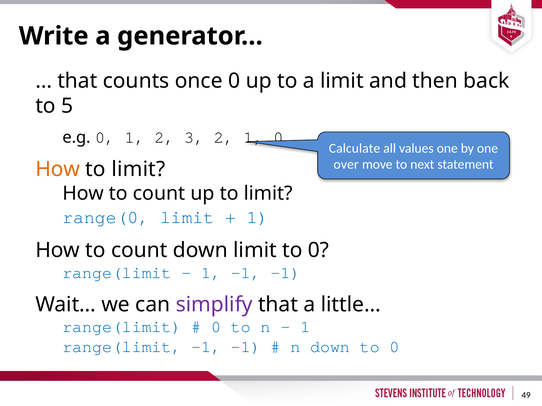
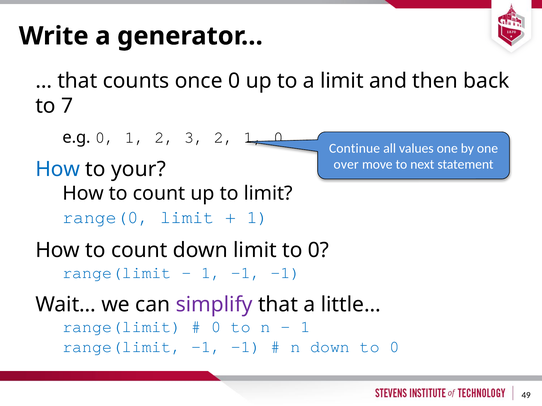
5: 5 -> 7 (67, 106)
Calculate: Calculate -> Continue (355, 148)
How colour: orange -> blue (58, 169)
limit: limit -> your (138, 169)
